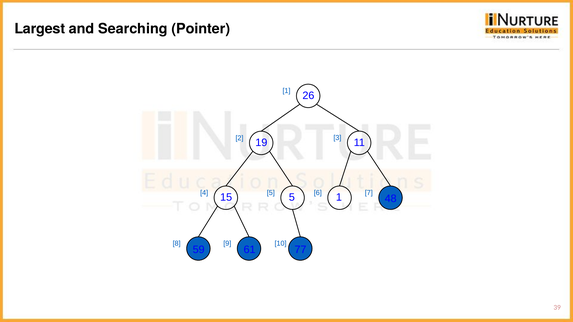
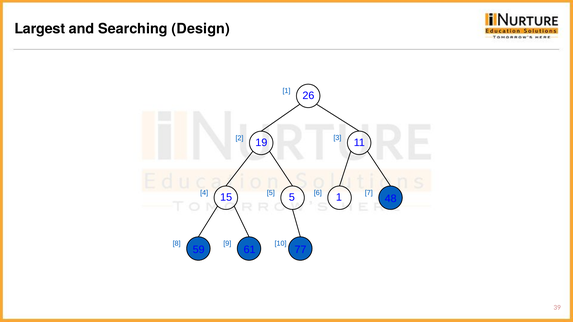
Pointer: Pointer -> Design (201, 29)
